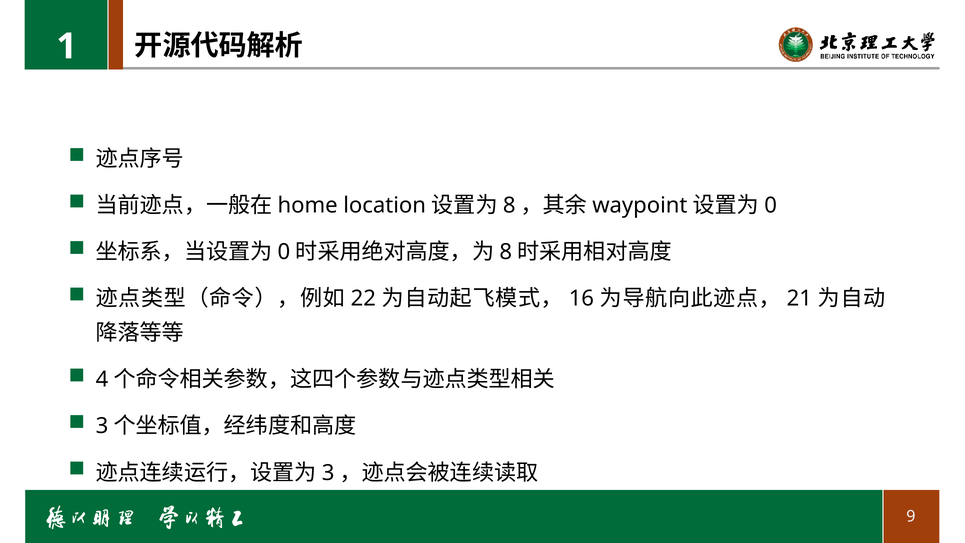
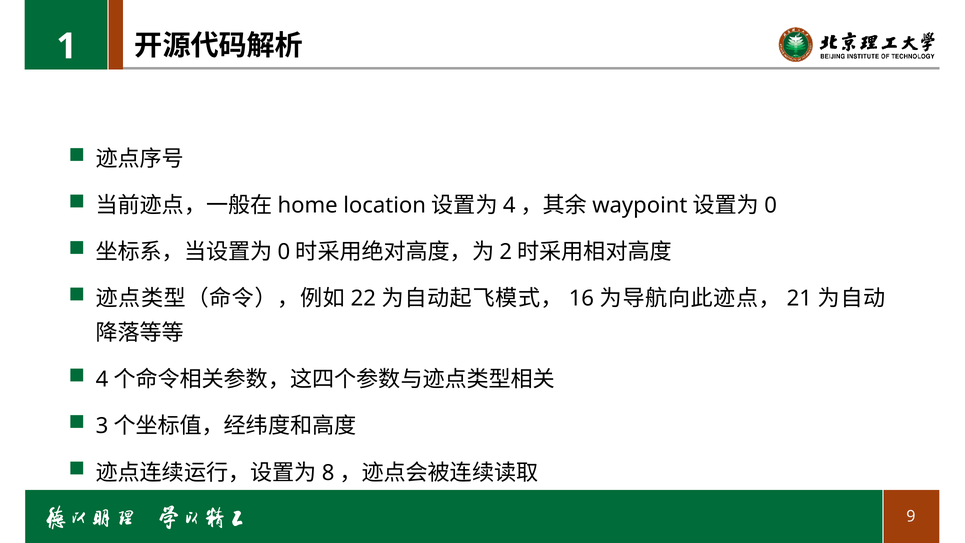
8: 8 -> 4 (509, 205)
8: 8 -> 2 (506, 252)
3: 3 -> 8 (328, 473)
